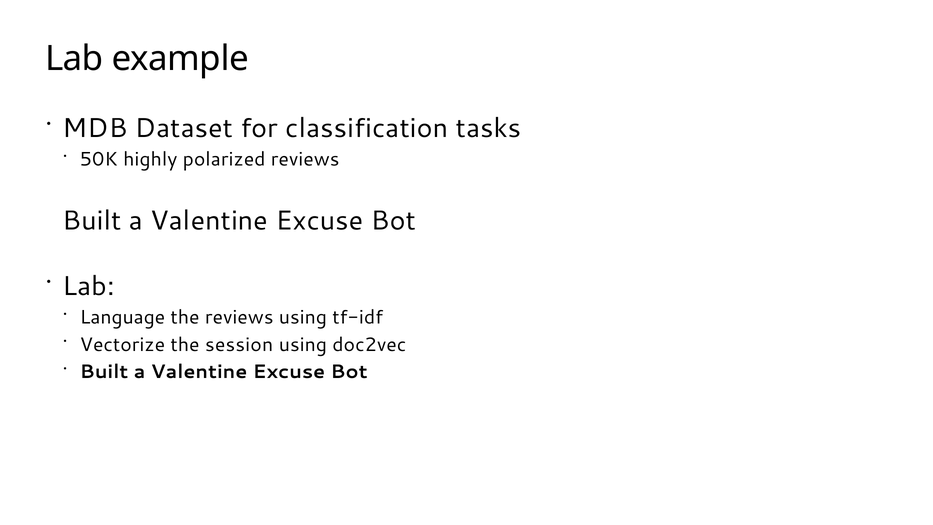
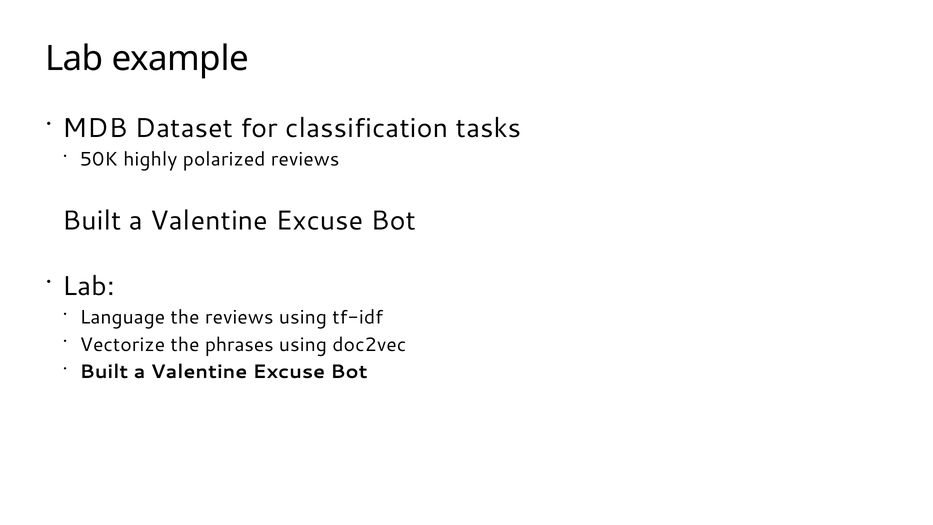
session: session -> phrases (239, 345)
